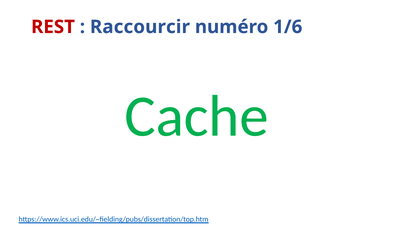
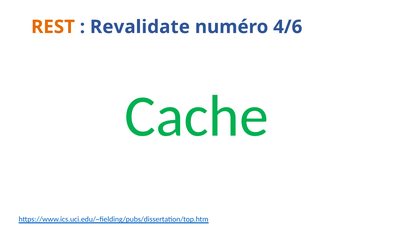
REST colour: red -> orange (53, 27)
Raccourcir: Raccourcir -> Revalidate (140, 27)
1/6: 1/6 -> 4/6 (288, 27)
